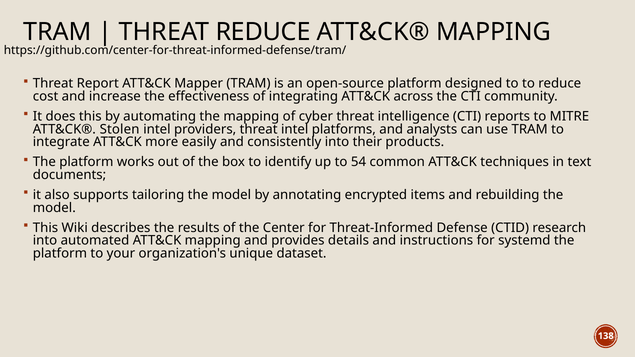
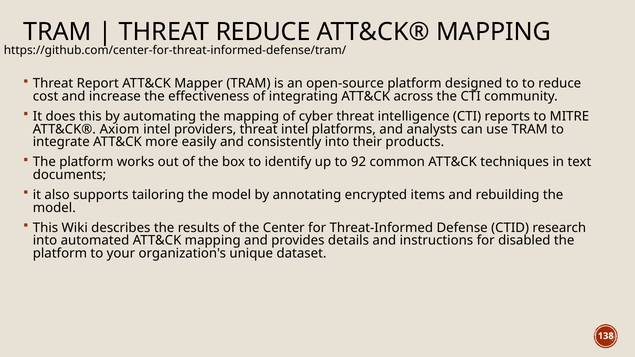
Stolen: Stolen -> Axiom (120, 129)
54: 54 -> 92 (358, 162)
systemd: systemd -> disabled (524, 241)
